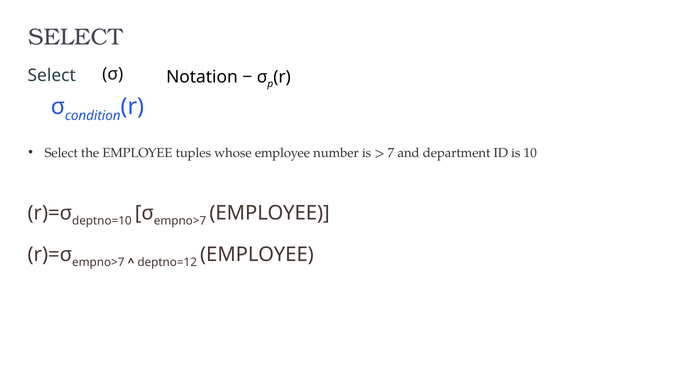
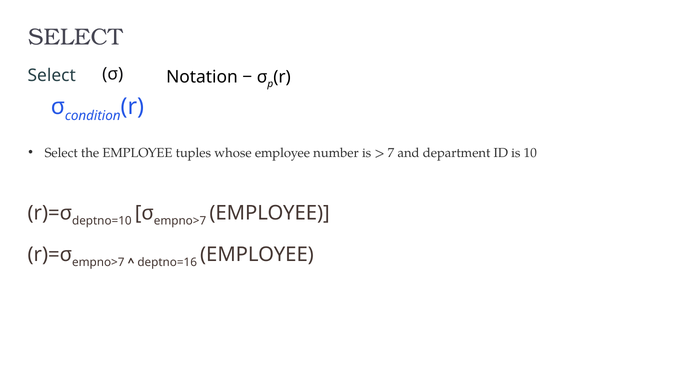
deptno=12: deptno=12 -> deptno=16 (167, 262)
